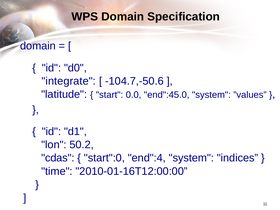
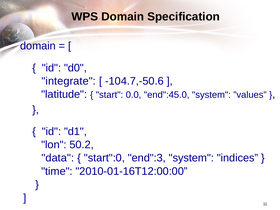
cdas: cdas -> data (58, 158)
end":4: end":4 -> end":3 (147, 158)
